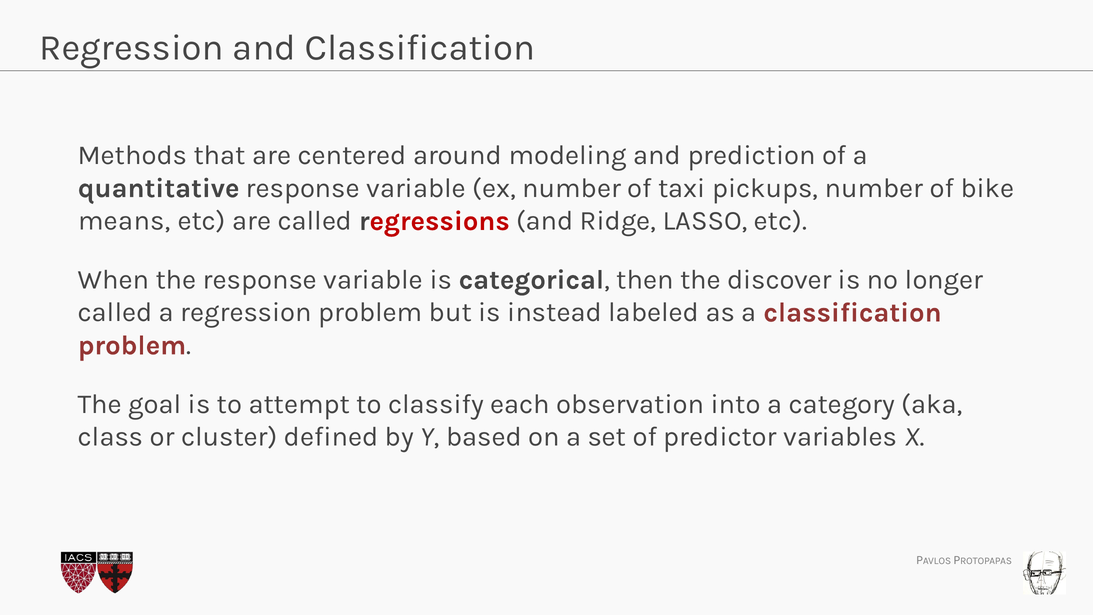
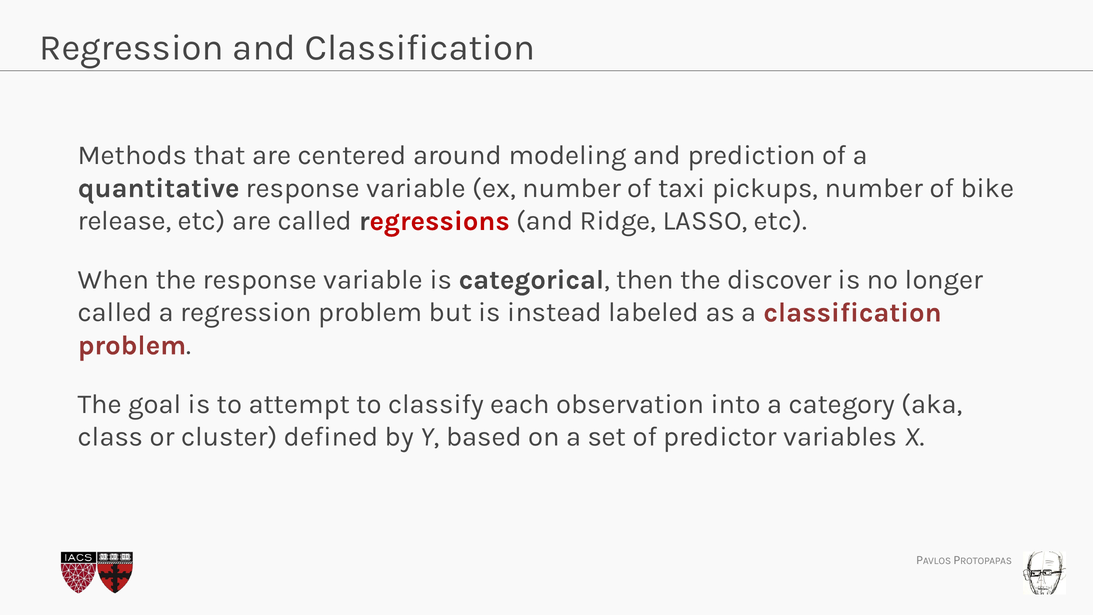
means: means -> release (125, 221)
